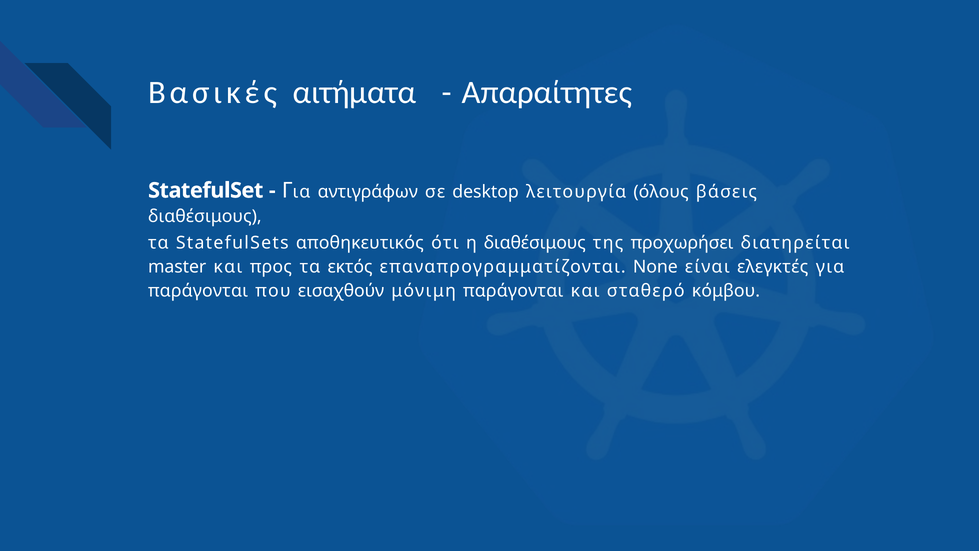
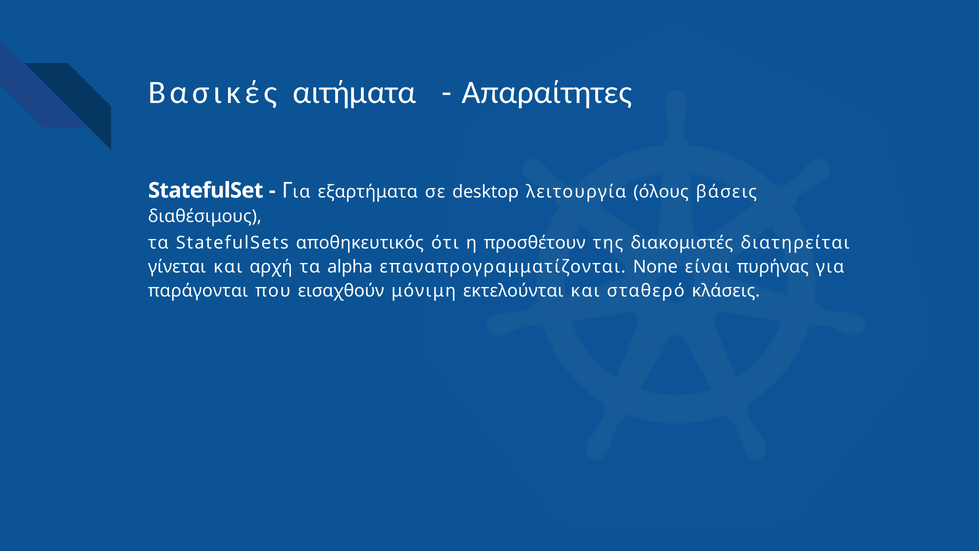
αντιγράφων: αντιγράφων -> εξαρτήματα (368, 192)
η διαθέσιμους: διαθέσιμους -> προσθέτουν (535, 243)
προχωρήσει: προχωρήσει -> διακομιστές (682, 243)
master: master -> γίνεται (177, 267)
προς: προς -> αρχή (271, 267)
εκτός: εκτός -> alpha (350, 267)
ελεγκτές: ελεγκτές -> πυρήνας (773, 267)
μόνιμη παράγονται: παράγονται -> εκτελούνται (513, 291)
κόμβου: κόμβου -> κλάσεις (726, 291)
